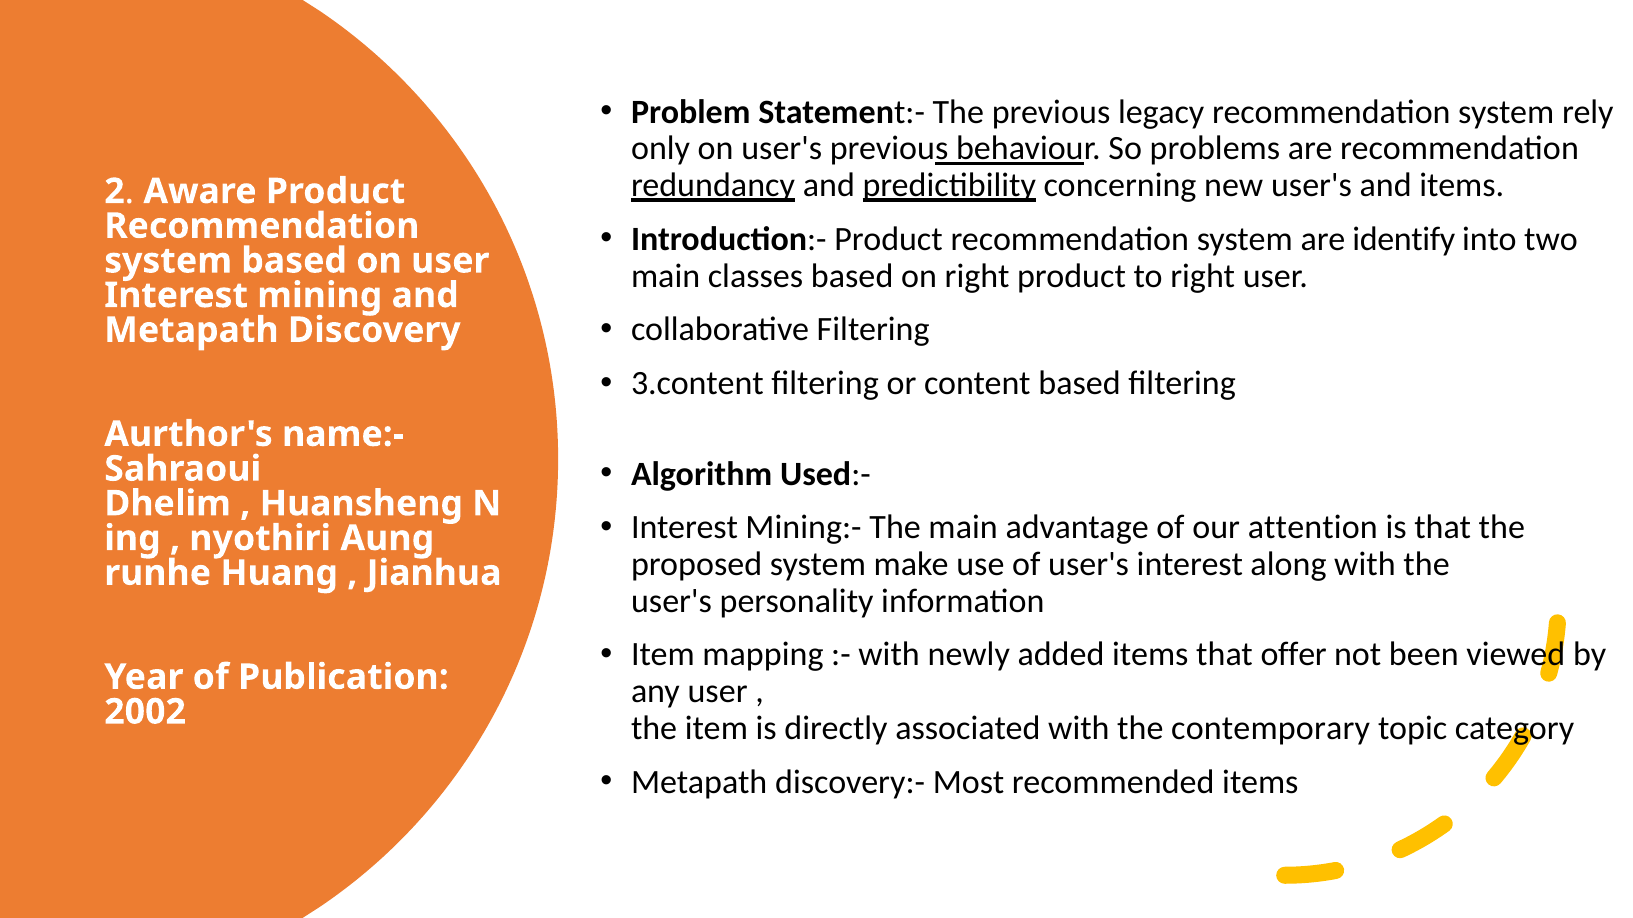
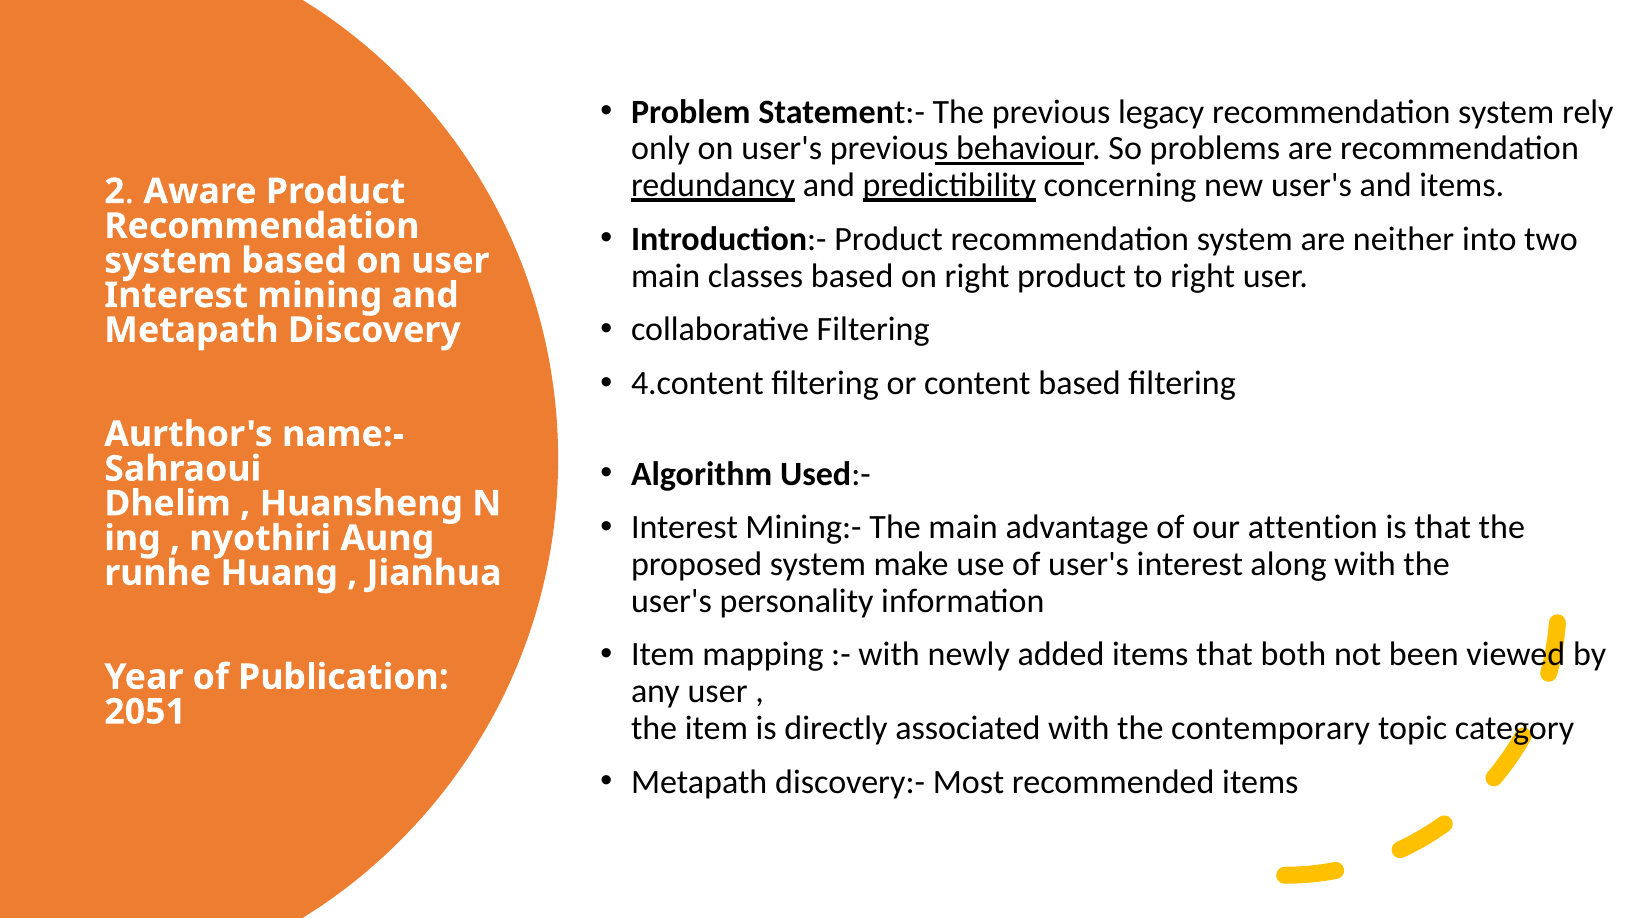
identify: identify -> neither (1404, 239)
3.content: 3.content -> 4.content (697, 384)
offer: offer -> both (1293, 655)
2002: 2002 -> 2051 (145, 712)
